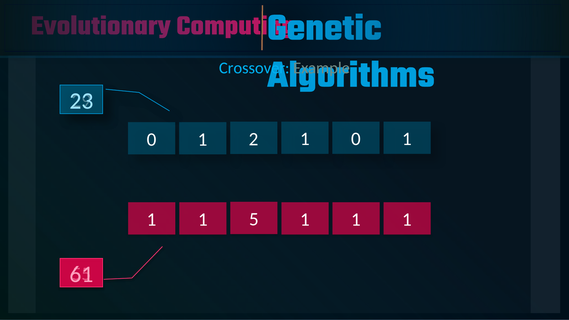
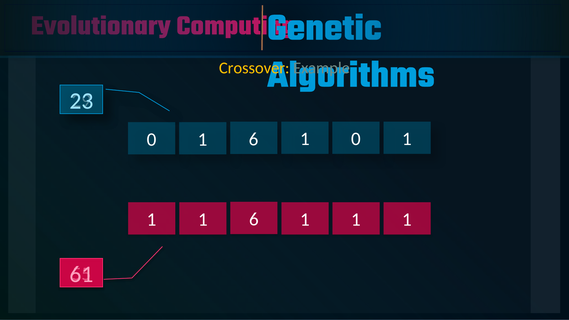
Crossover colour: light blue -> yellow (254, 68)
0 1 2: 2 -> 6 (254, 139)
1 1 5: 5 -> 6 (254, 219)
